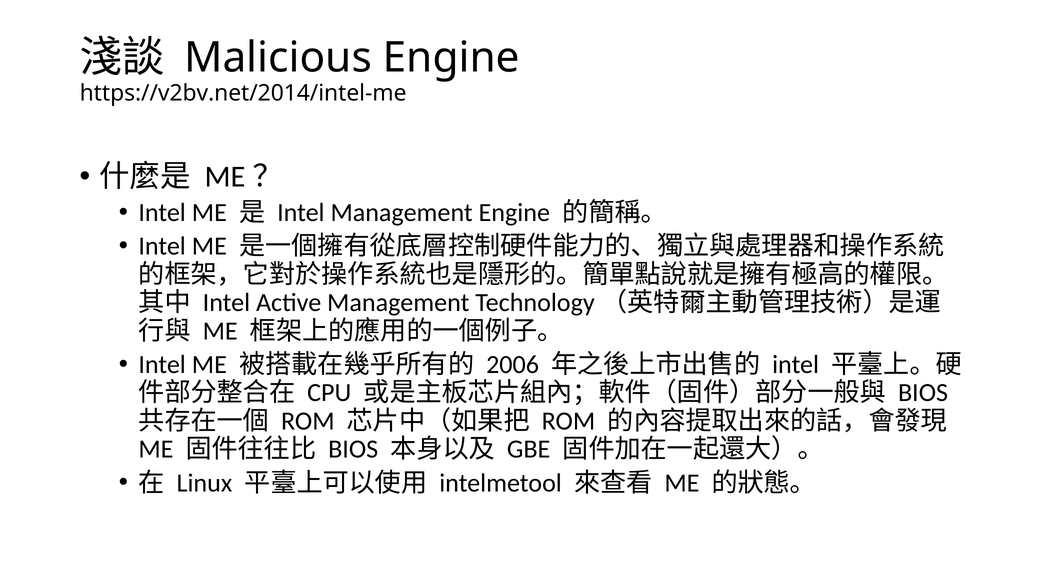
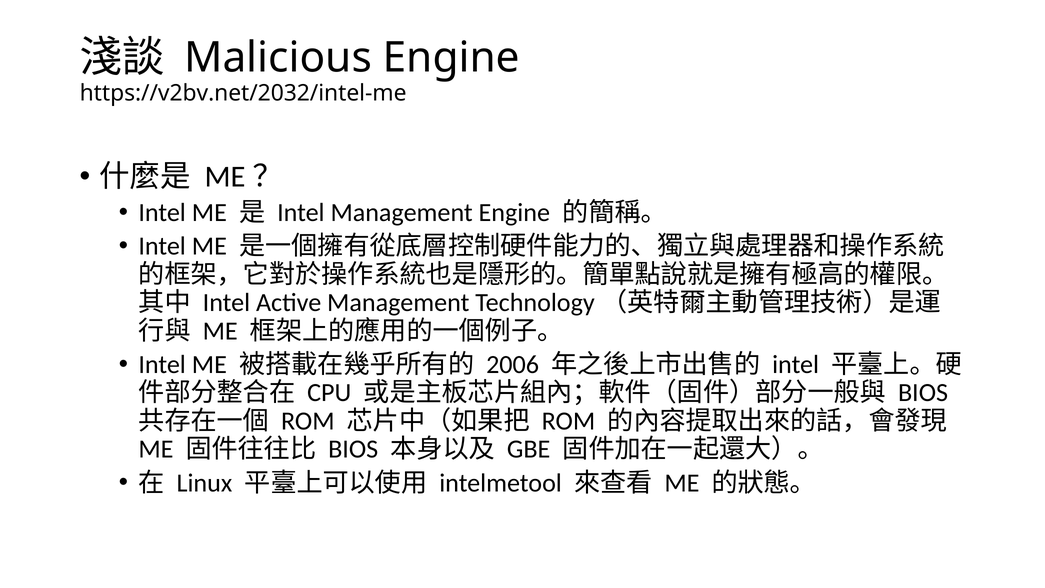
https://v2bv.net/2014/intel-me: https://v2bv.net/2014/intel-me -> https://v2bv.net/2032/intel-me (243, 93)
